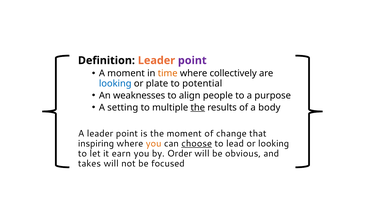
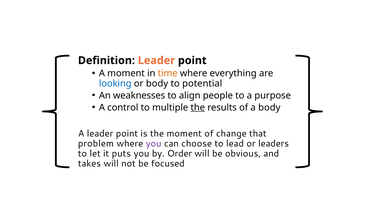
point colour: purple -> black (192, 60)
collectively: collectively -> everything (233, 73)
or plate: plate -> body (157, 83)
setting: setting -> control (123, 107)
inspiring: inspiring -> problem (96, 143)
you colour: orange -> purple (154, 143)
choose underline: present -> none (197, 143)
or looking: looking -> leaders (274, 143)
earn: earn -> puts (121, 153)
